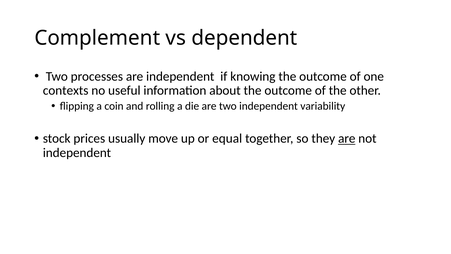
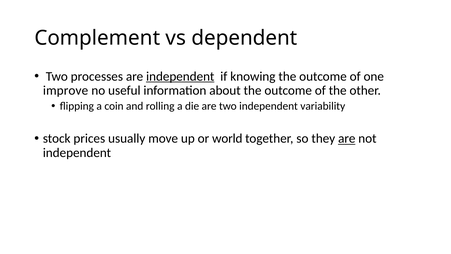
independent underline: none -> present (180, 76)
contexts: contexts -> improve (66, 90)
equal: equal -> world (227, 138)
